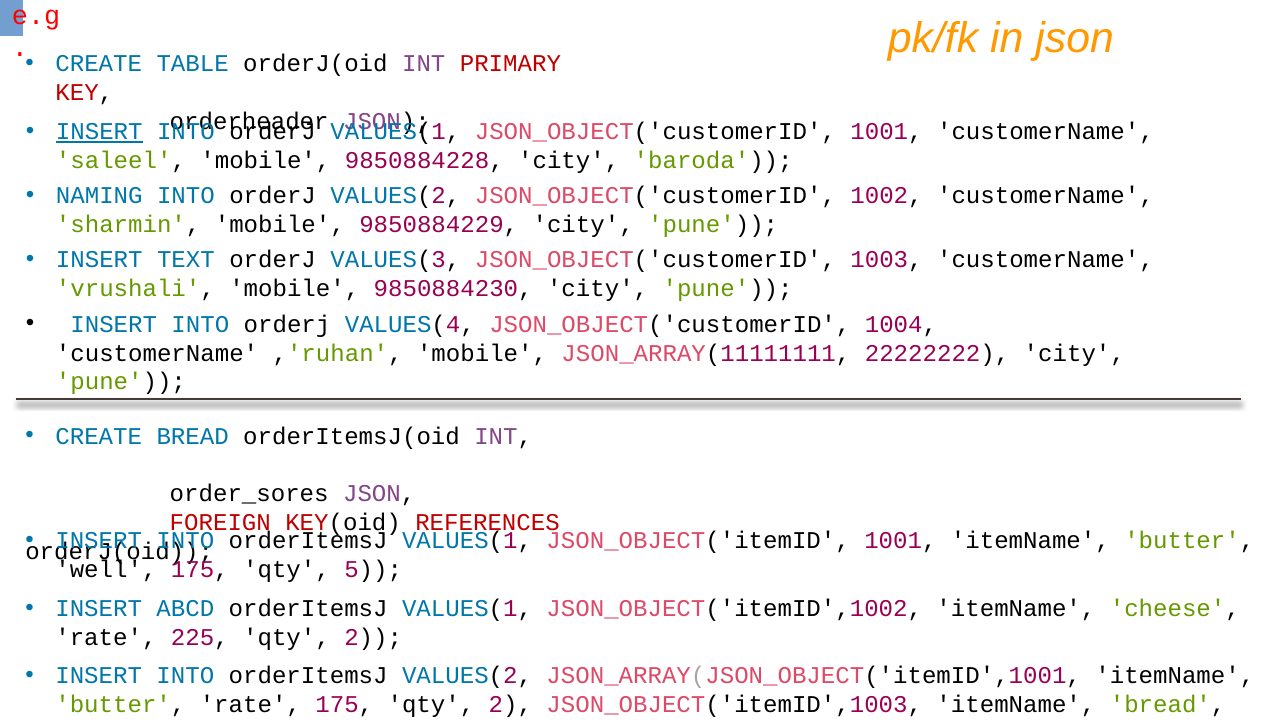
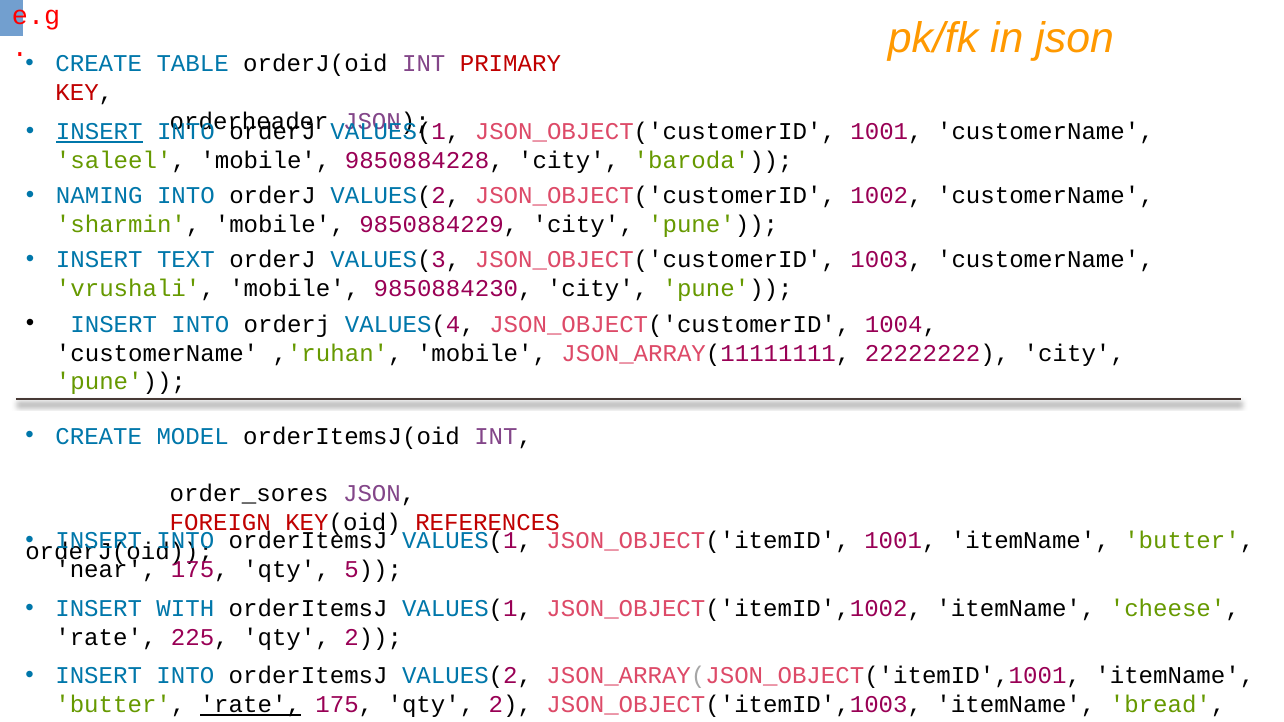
CREATE BREAD: BREAD -> MODEL (193, 436)
well: well -> near (106, 570)
ABCD: ABCD -> WITH (185, 609)
rate underline: none -> present (250, 705)
